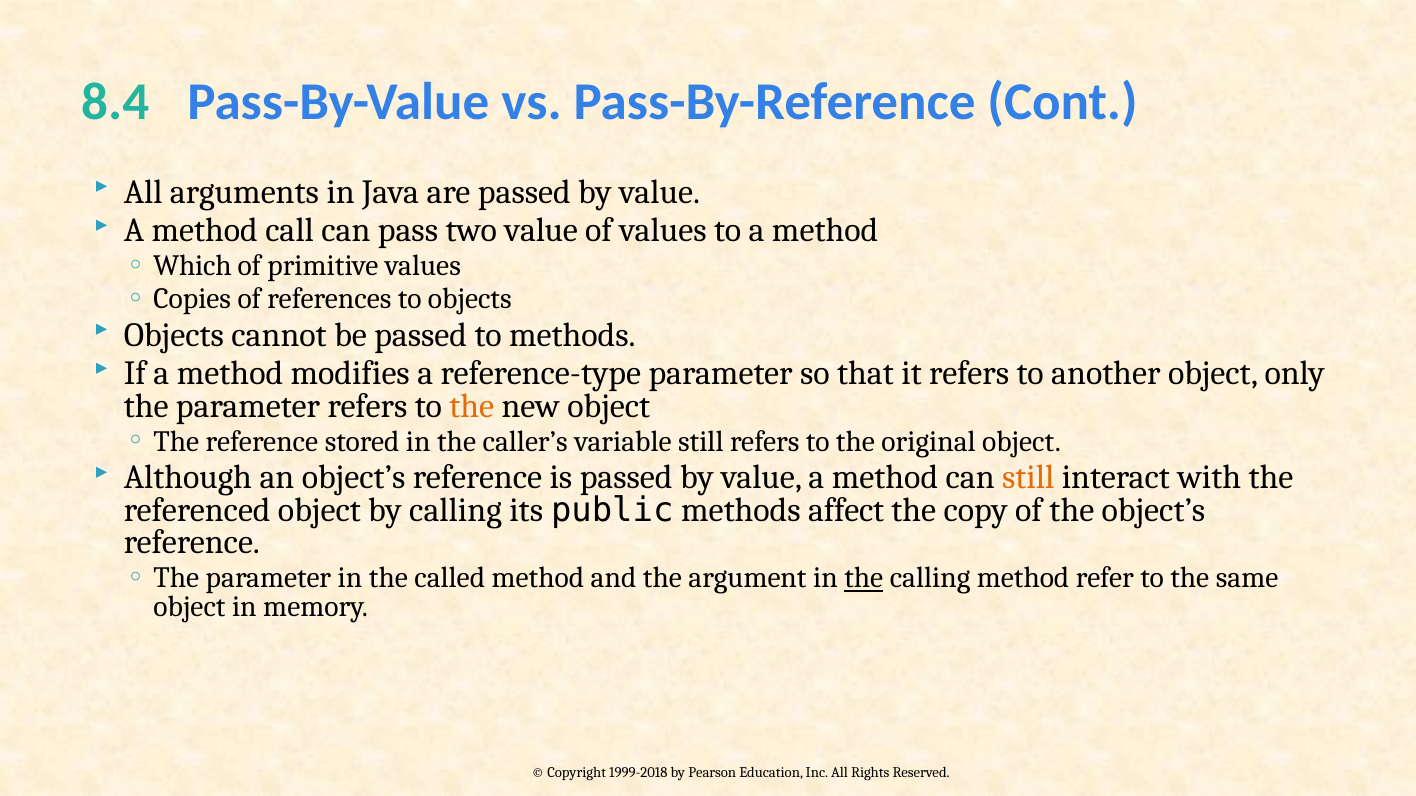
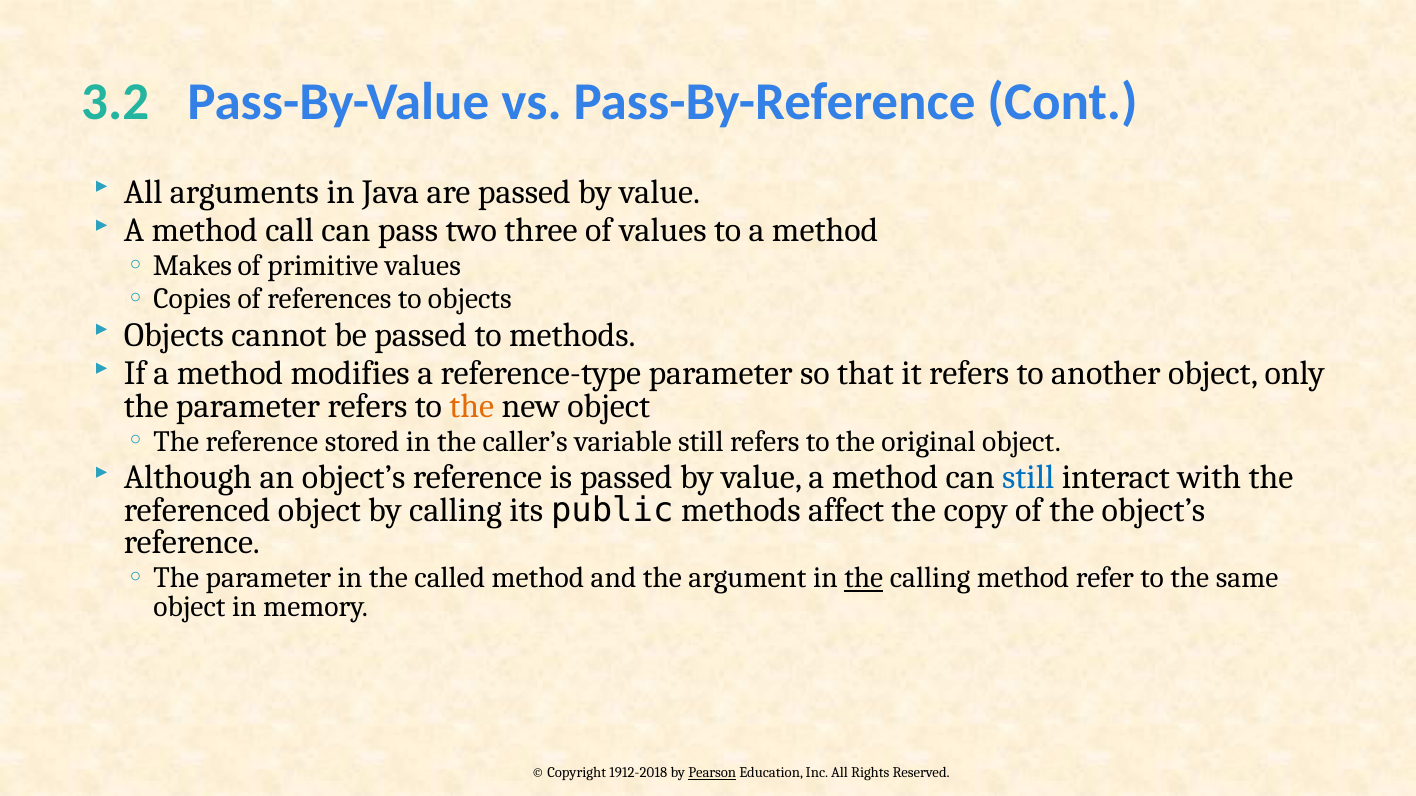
8.4: 8.4 -> 3.2 (115, 102)
two value: value -> three (541, 231)
Which: Which -> Makes (192, 266)
still colour: orange -> blue (1028, 478)
1999-2018: 1999-2018 -> 1912-2018 (638, 774)
Pearson underline: none -> present (712, 774)
